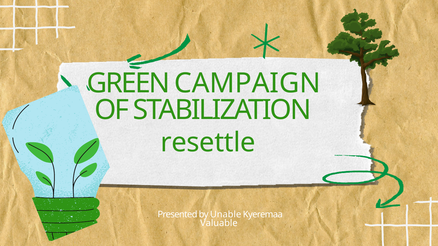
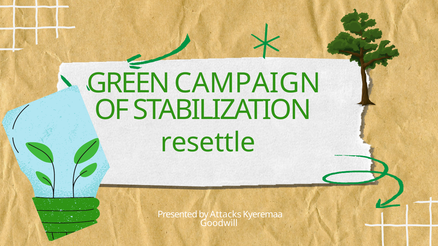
Unable: Unable -> Attacks (226, 215)
Valuable: Valuable -> Goodwill (219, 223)
